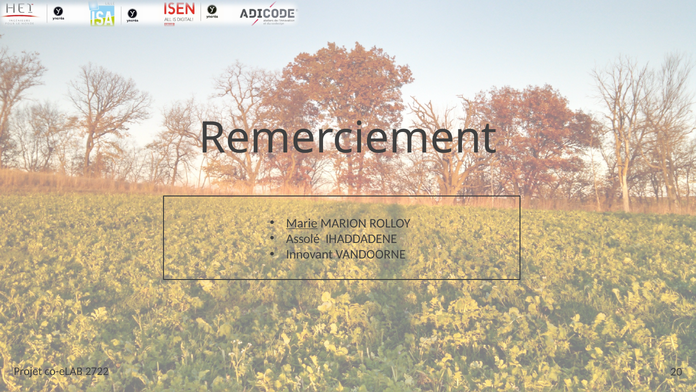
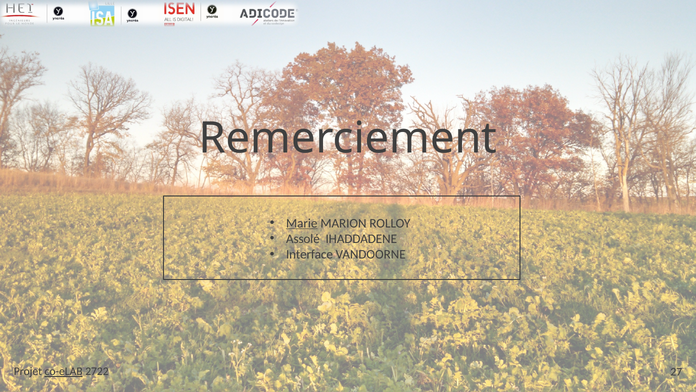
Innovant: Innovant -> Interface (309, 254)
co-eLAB underline: none -> present (64, 371)
20: 20 -> 27 (676, 371)
